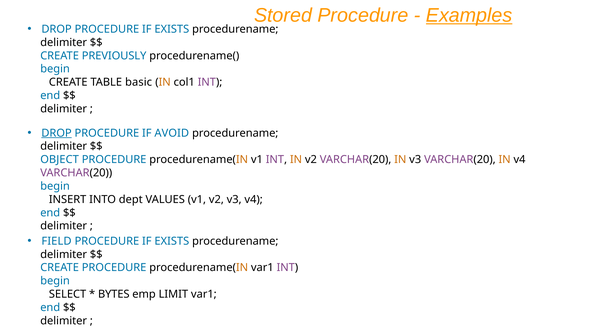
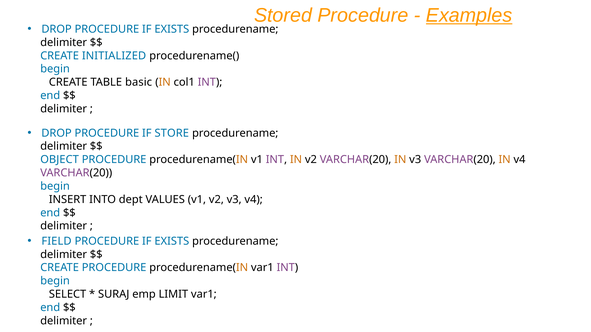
PREVIOUSLY: PREVIOUSLY -> INITIALIZED (114, 56)
DROP underline: present -> none (57, 133)
AVOID: AVOID -> STORE (172, 133)
BYTES: BYTES -> SURAJ (114, 295)
